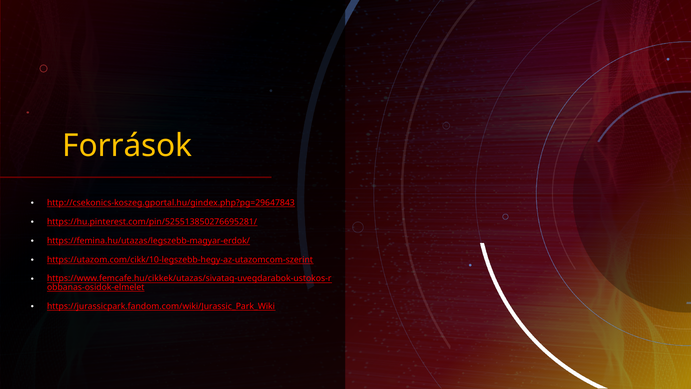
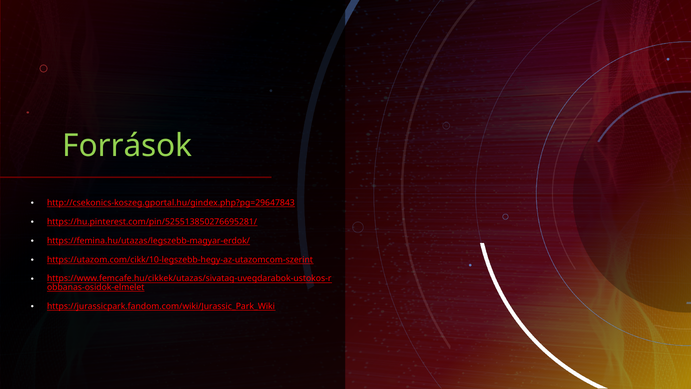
Források colour: yellow -> light green (127, 146)
